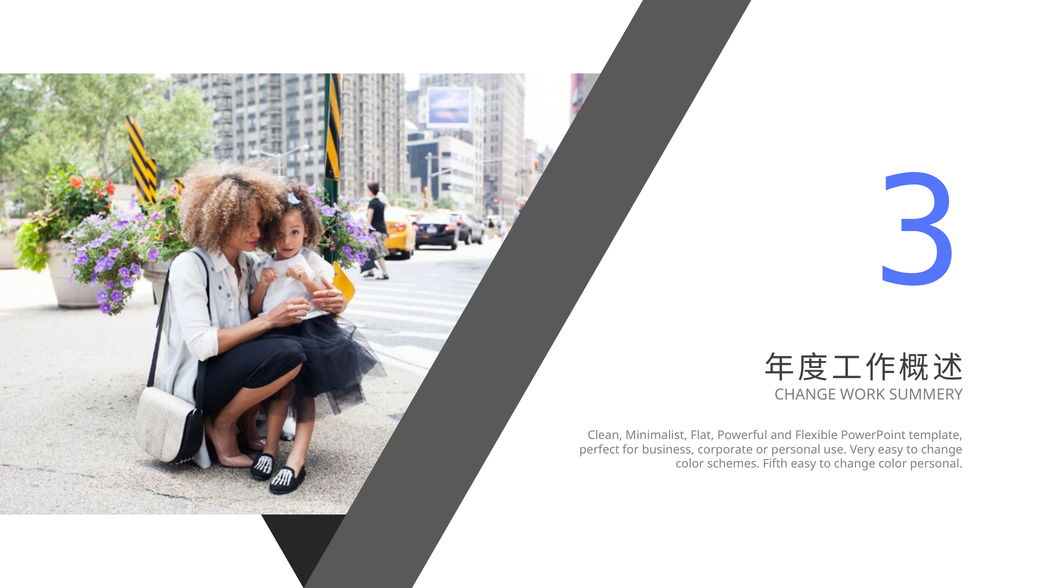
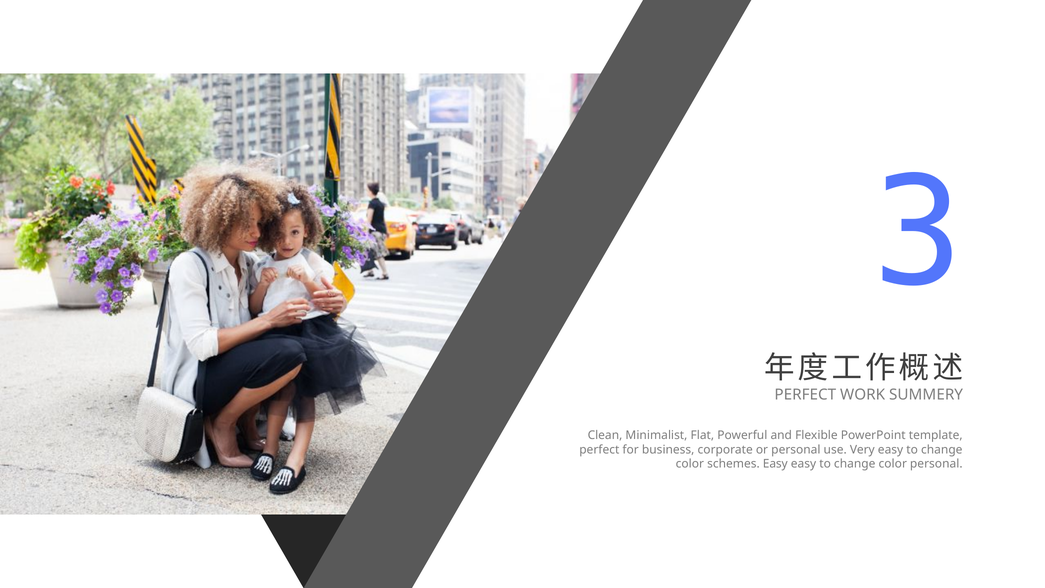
CHANGE: CHANGE -> PERFECT (805, 394)
Fifth: Fifth -> Easy (775, 464)
